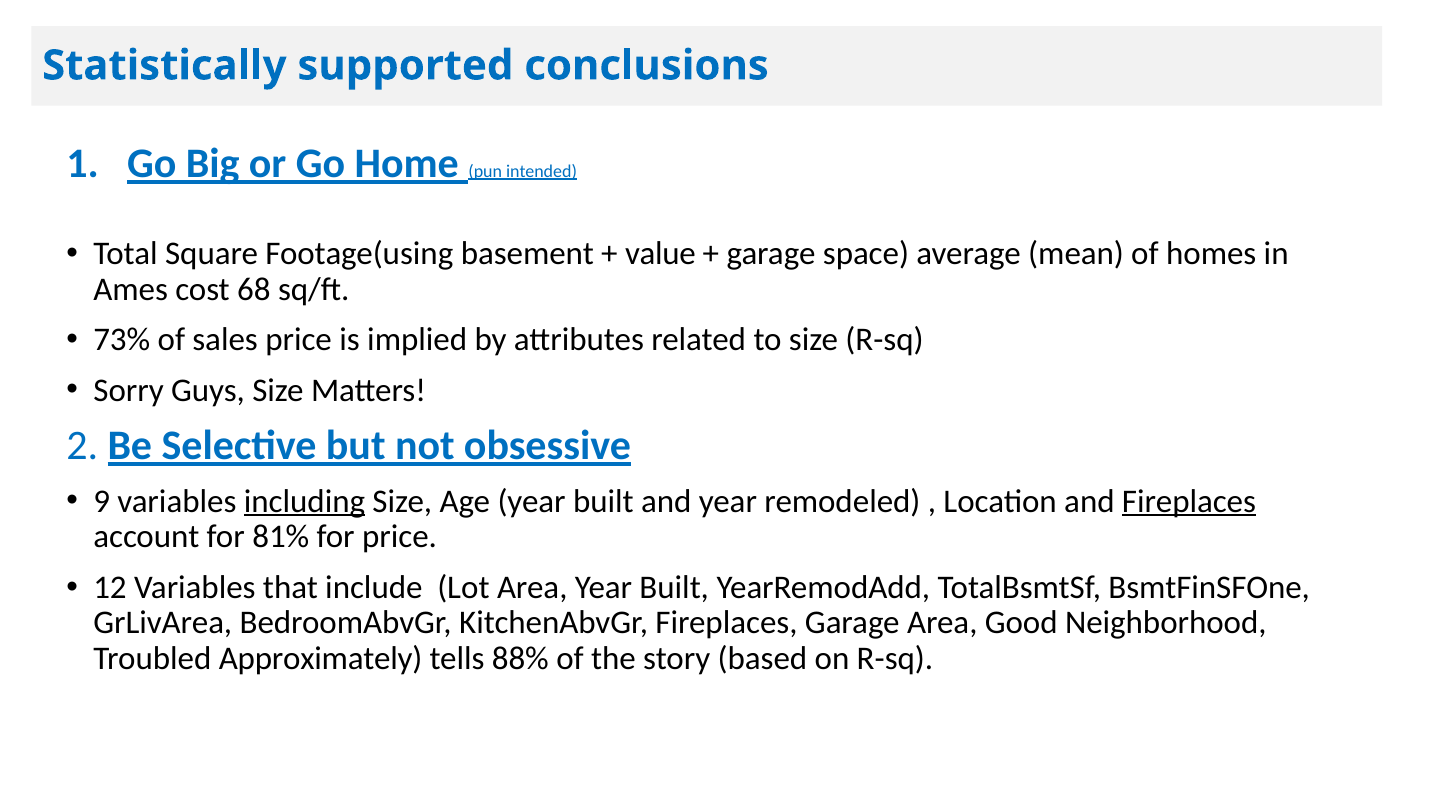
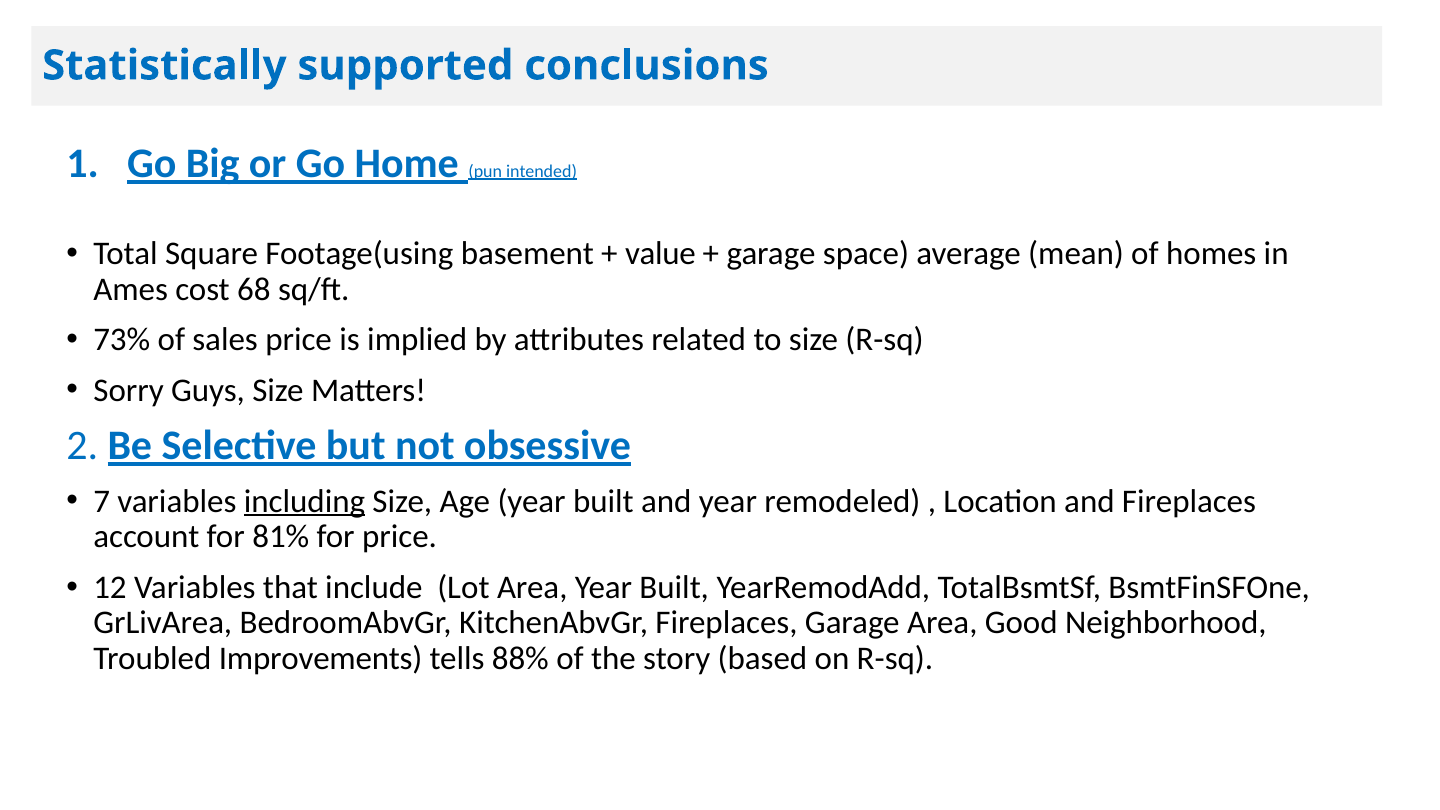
9: 9 -> 7 (102, 501)
Fireplaces underline: present -> none (1189, 501)
Approximately: Approximately -> Improvements (321, 659)
